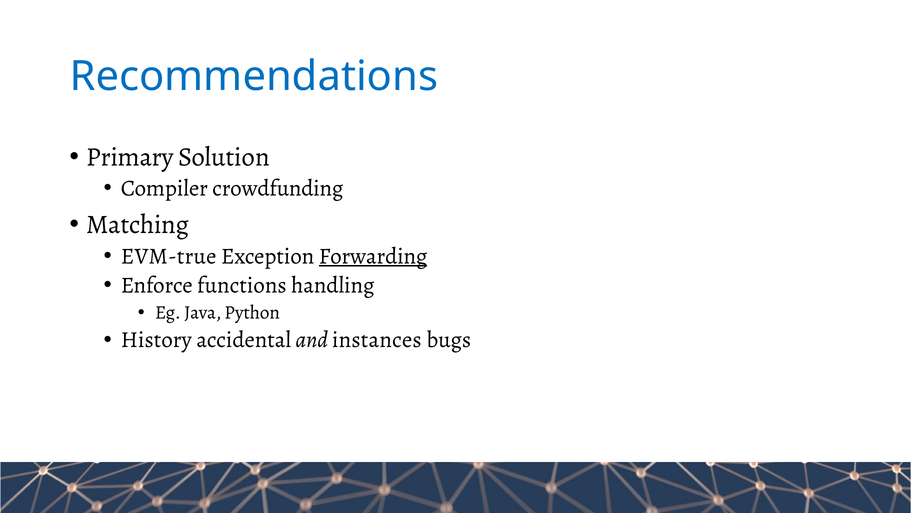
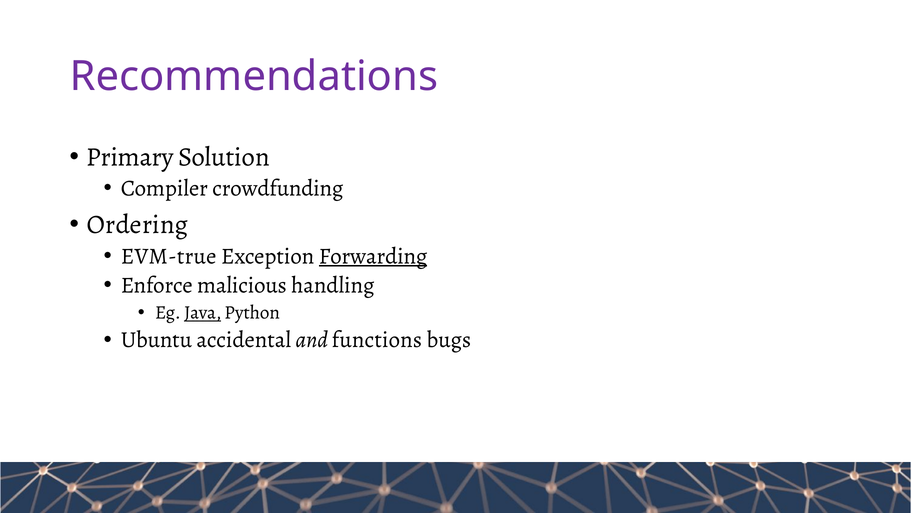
Recommendations colour: blue -> purple (254, 77)
Matching: Matching -> Ordering (137, 225)
functions: functions -> malicious (242, 285)
Java underline: none -> present (203, 313)
History: History -> Ubuntu (156, 340)
instances: instances -> functions (377, 340)
